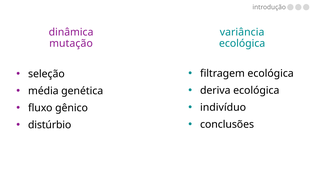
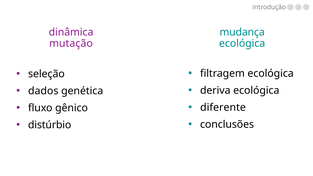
variância: variância -> mudança (242, 32)
média: média -> dados (43, 91)
indivíduo: indivíduo -> diferente (223, 108)
